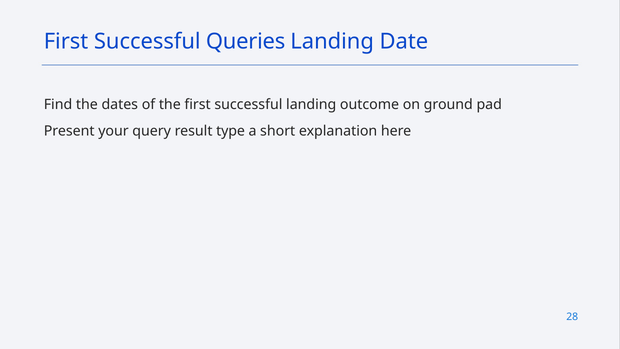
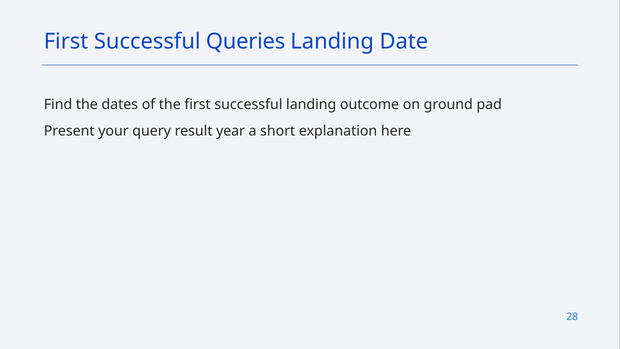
type: type -> year (231, 131)
